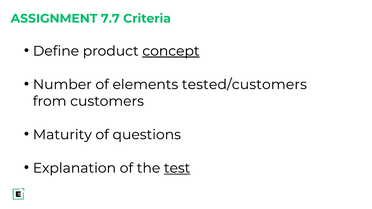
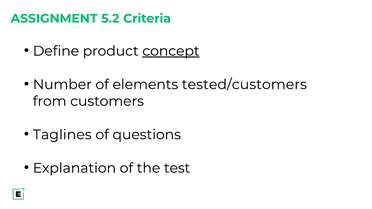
7.7: 7.7 -> 5.2 (110, 19)
Maturity: Maturity -> Taglines (62, 135)
test underline: present -> none (177, 168)
